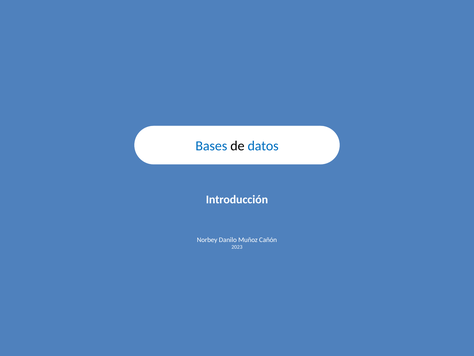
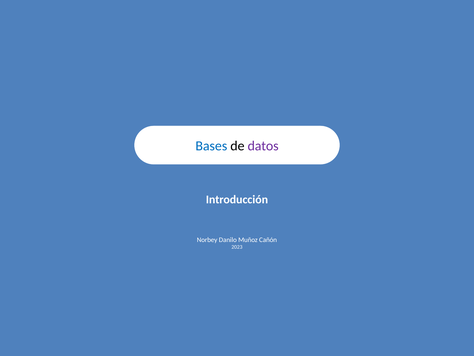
datos colour: blue -> purple (263, 146)
